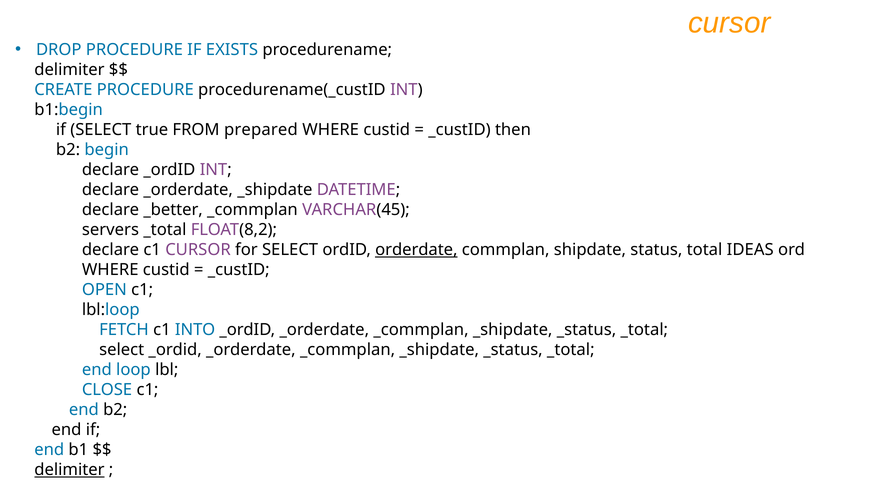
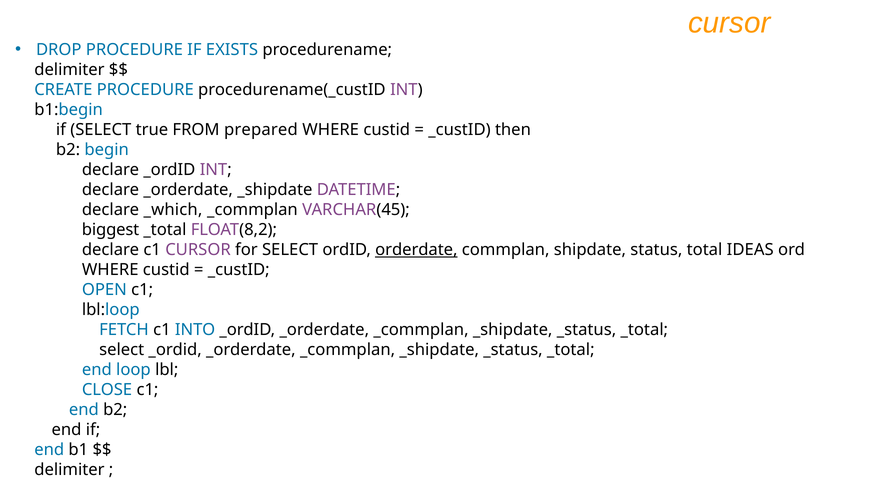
_better: _better -> _which (173, 209)
servers: servers -> biggest (111, 229)
delimiter underline: present -> none (69, 469)
